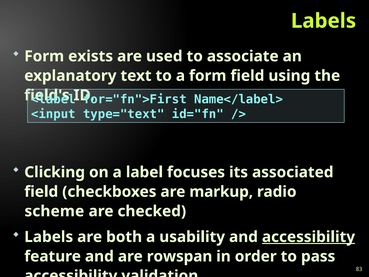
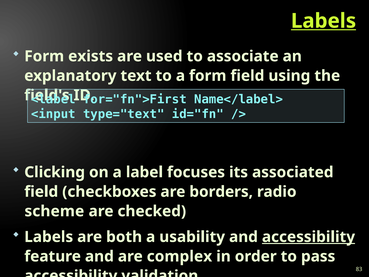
Labels underline: none -> present (324, 21)
markup: markup -> borders (221, 192)
rowspan: rowspan -> complex (179, 256)
